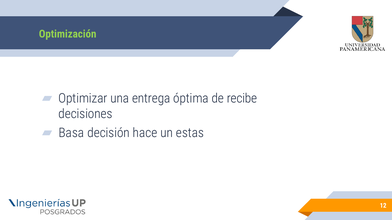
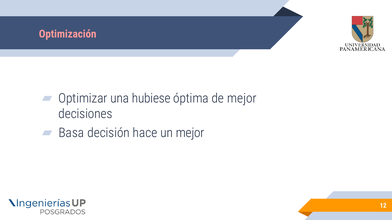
Optimización colour: light green -> pink (68, 34)
entrega: entrega -> hubiese (151, 98)
de recibe: recibe -> mejor (242, 98)
un estas: estas -> mejor (190, 133)
